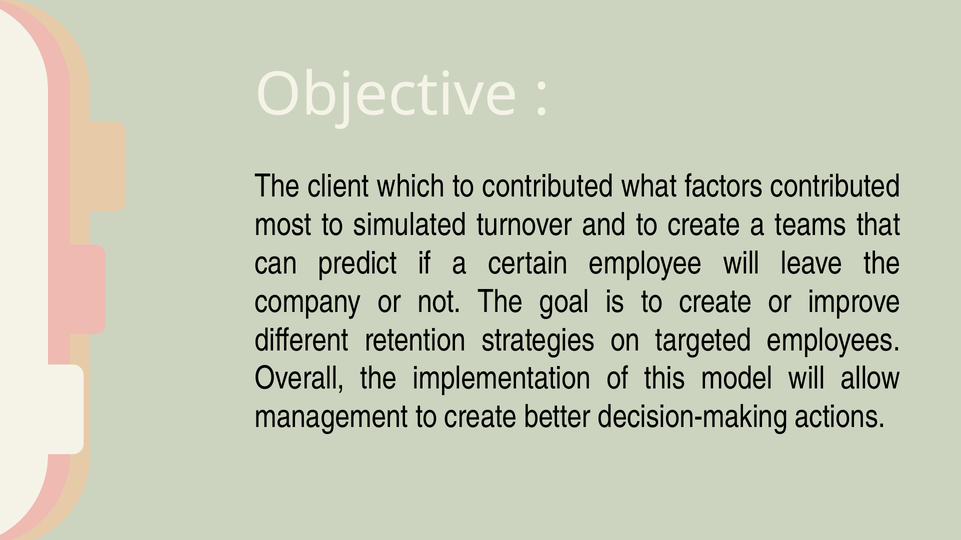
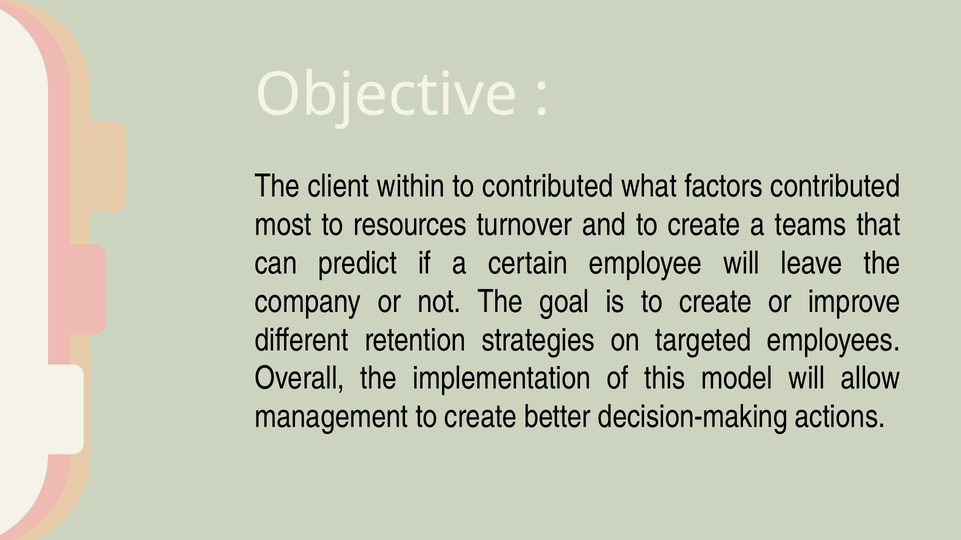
which: which -> within (411, 187)
simulated: simulated -> resources (410, 225)
